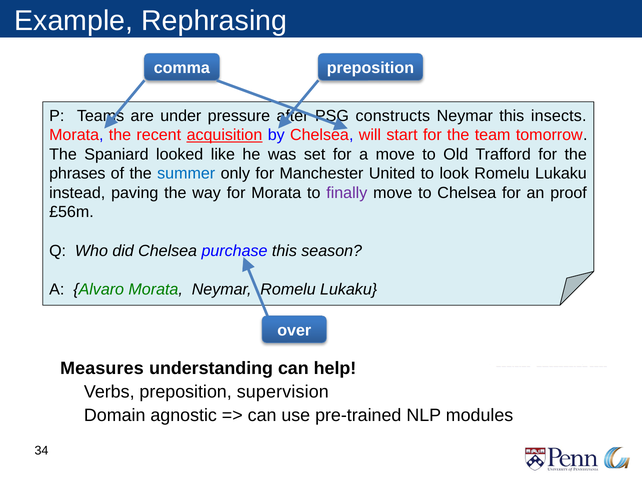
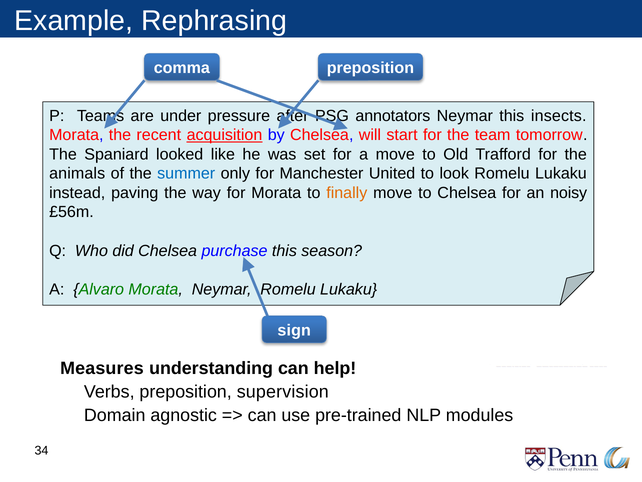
constructs: constructs -> annotators (393, 116)
phrases: phrases -> animals (77, 173)
finally colour: purple -> orange (347, 193)
proof: proof -> noisy (569, 193)
over: over -> sign (294, 330)
